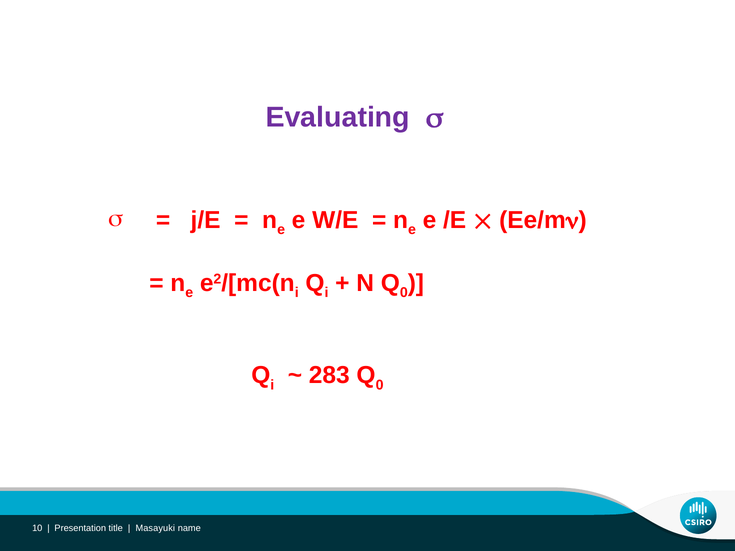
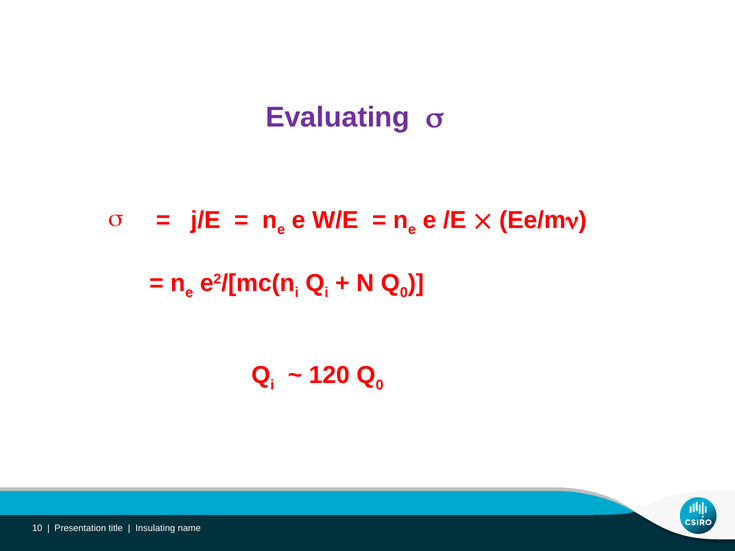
283: 283 -> 120 (329, 376)
Masayuki: Masayuki -> Insulating (155, 528)
